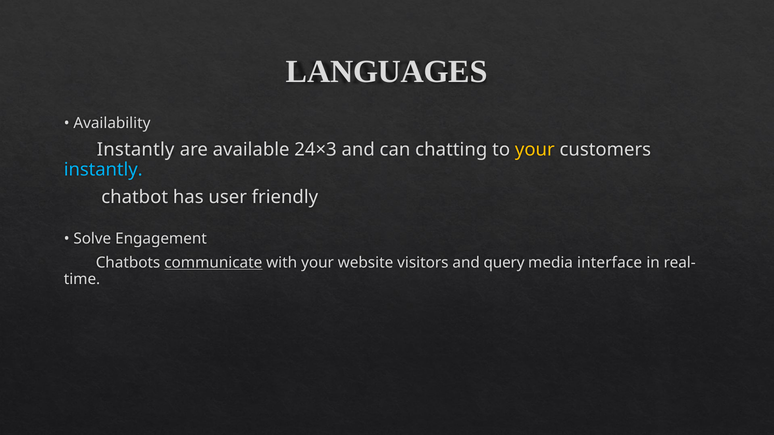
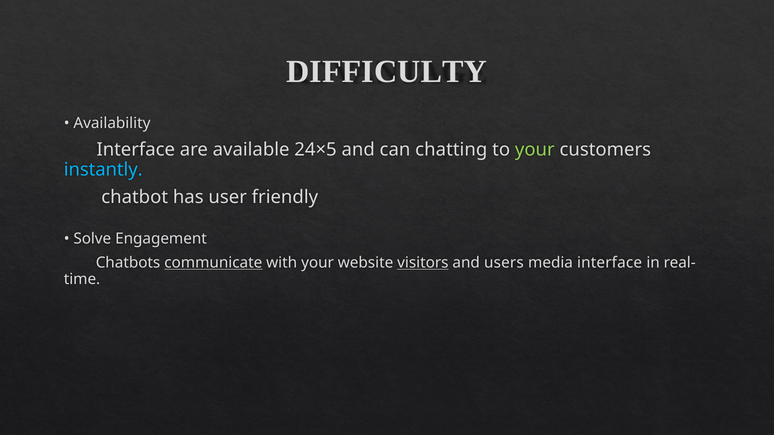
LANGUAGES: LANGUAGES -> DIFFICULTY (387, 72)
Instantly: Instantly -> Interface (136, 150)
24×3: 24×3 -> 24×5 (316, 150)
your colour: yellow -> light green (535, 150)
visitors underline: none -> present (423, 263)
query: query -> users (504, 263)
